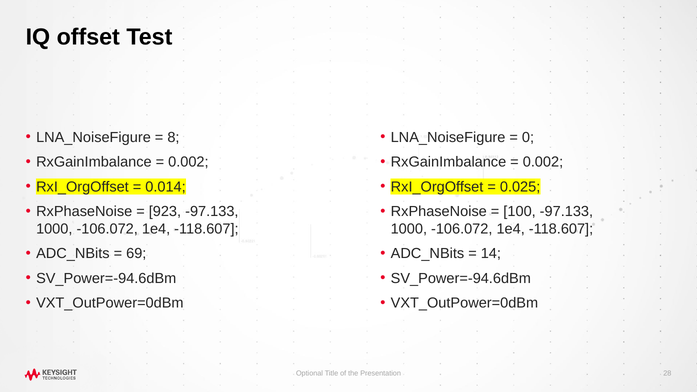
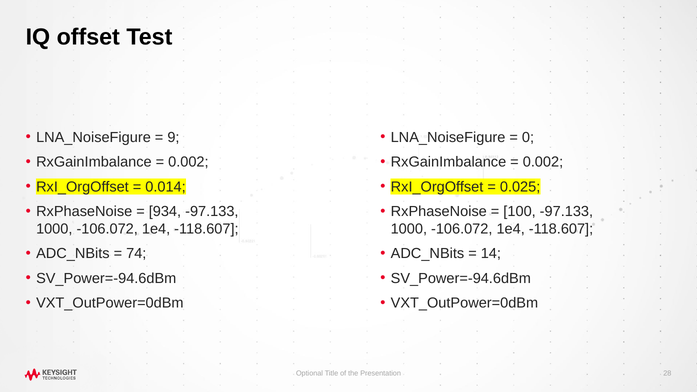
8: 8 -> 9 (173, 138)
923: 923 -> 934 (165, 212)
69: 69 -> 74 (136, 254)
